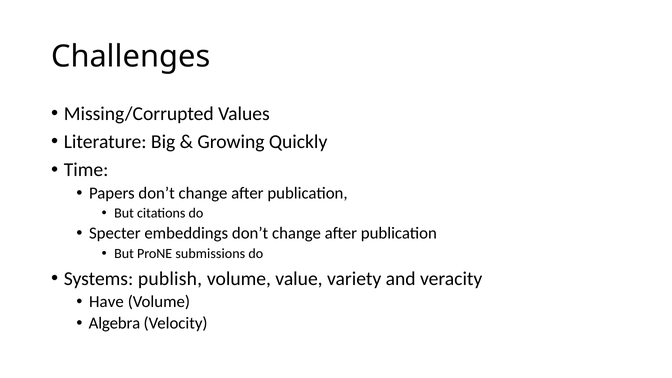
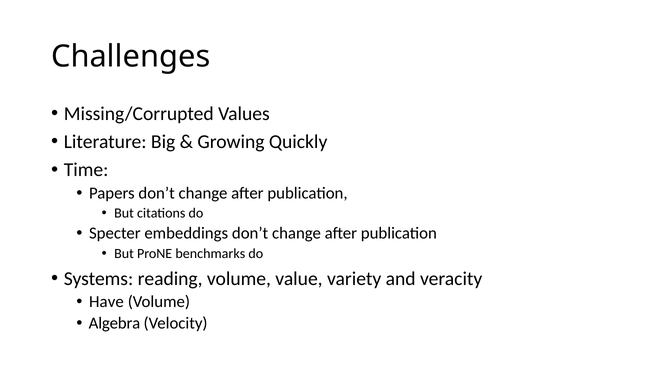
submissions: submissions -> benchmarks (210, 254)
publish: publish -> reading (170, 279)
